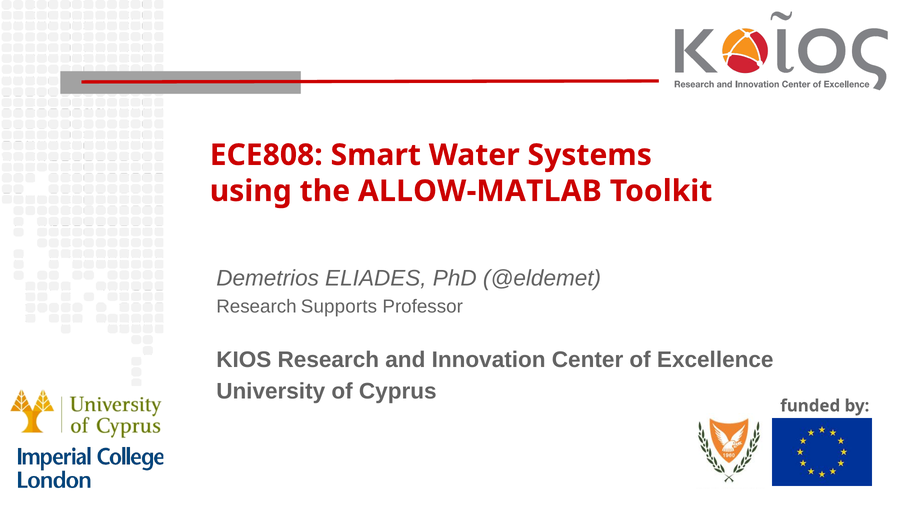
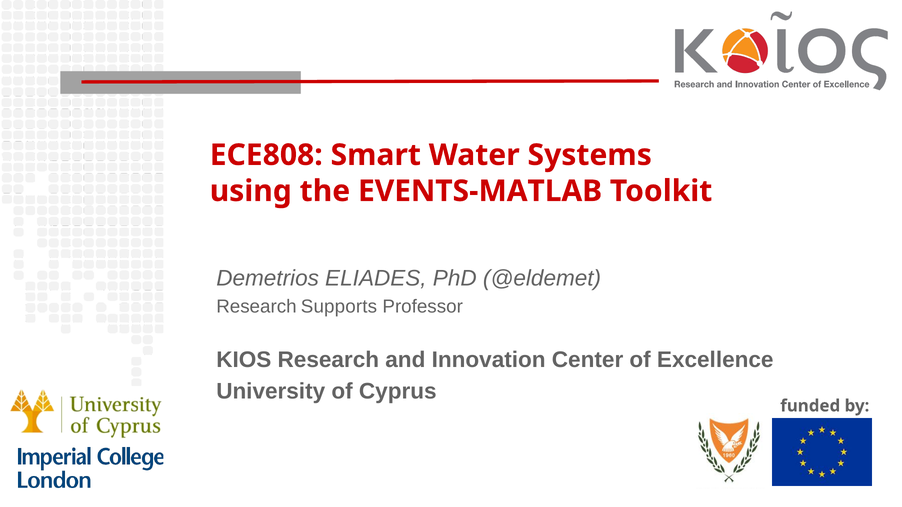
ALLOW-MATLAB: ALLOW-MATLAB -> EVENTS-MATLAB (480, 191)
